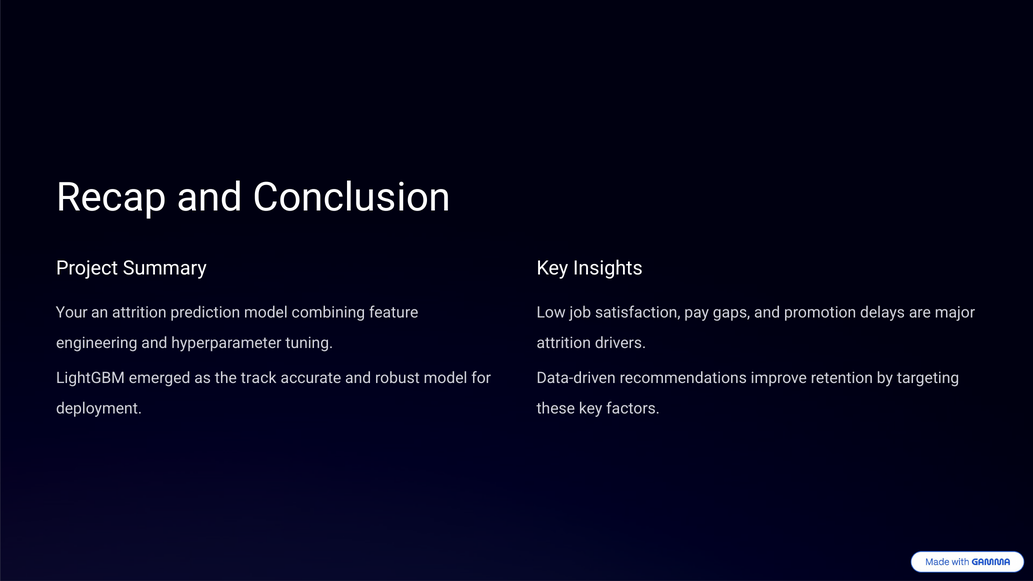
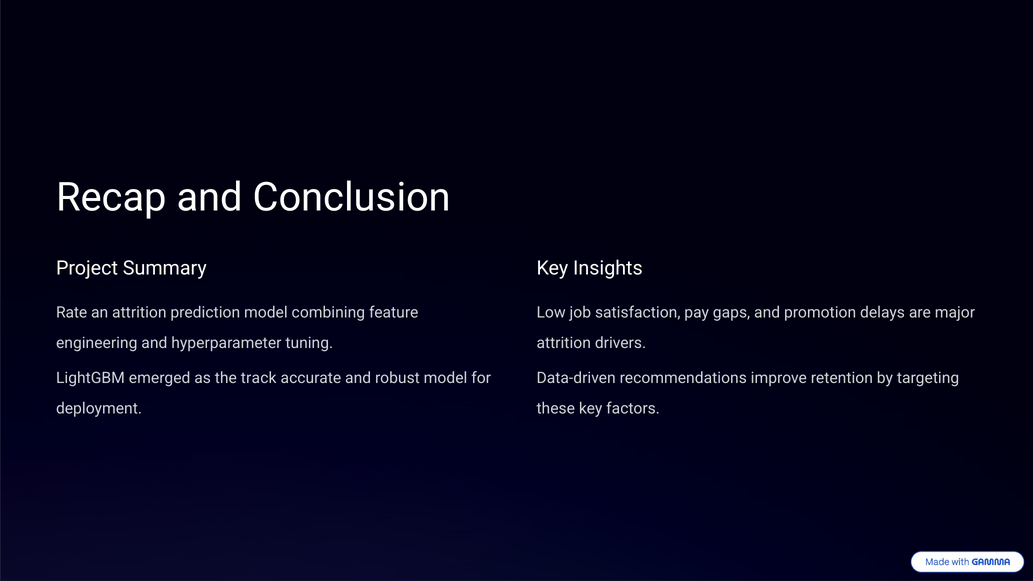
Your: Your -> Rate (72, 313)
